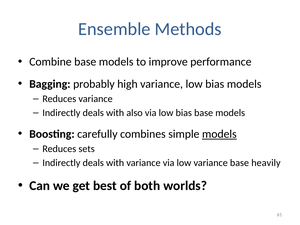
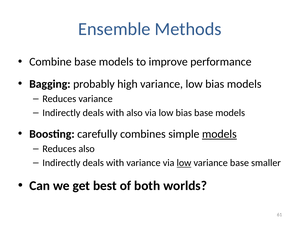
Reduces sets: sets -> also (87, 149)
low underline: none -> present (184, 163)
heavily: heavily -> smaller (266, 163)
